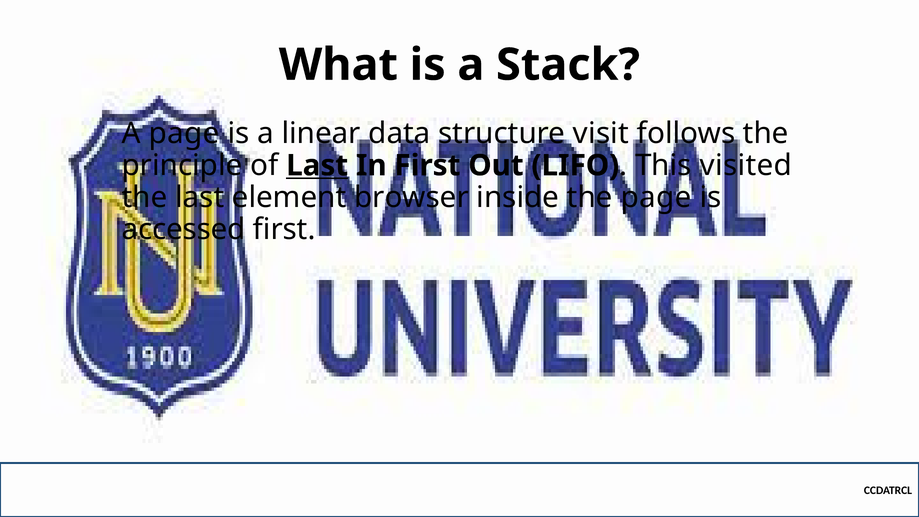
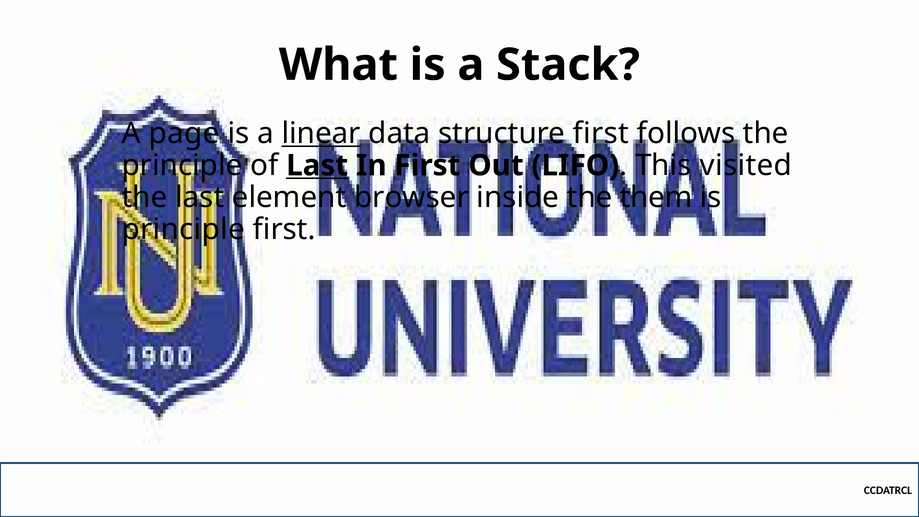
linear underline: none -> present (321, 133)
structure visit: visit -> first (601, 133)
the page: page -> them (656, 197)
accessed: accessed -> principle (183, 229)
